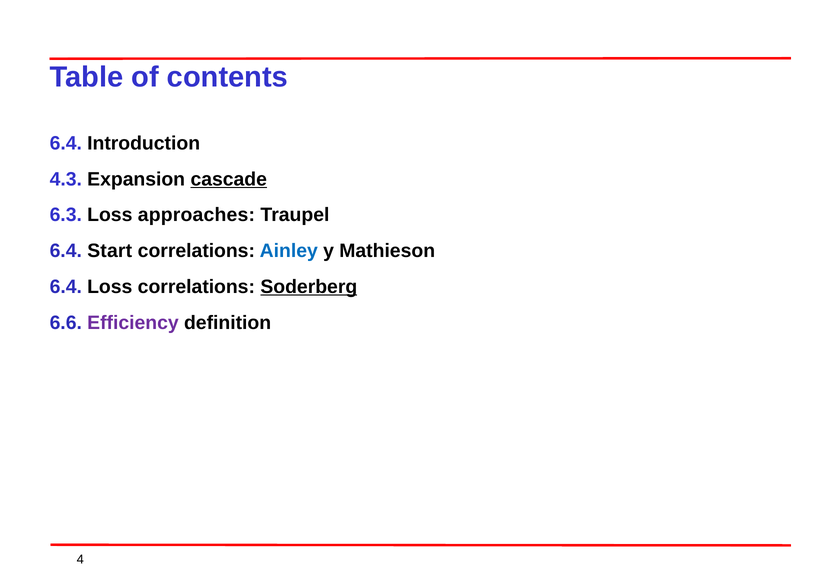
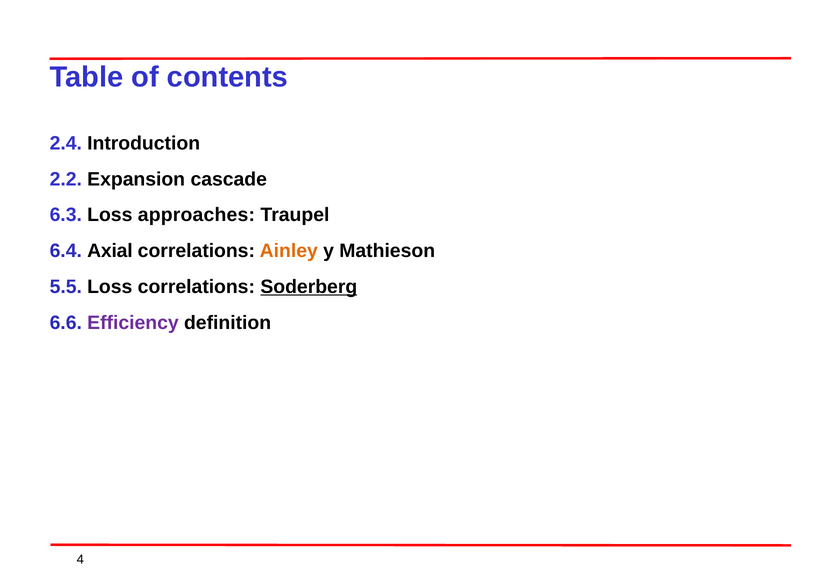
6.4: 6.4 -> 2.4 (66, 143)
4.3: 4.3 -> 2.2 (66, 179)
cascade underline: present -> none (229, 179)
Start: Start -> Axial (110, 251)
Ainley colour: blue -> orange (289, 251)
6.4: 6.4 -> 5.5 (66, 287)
